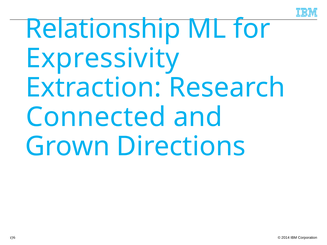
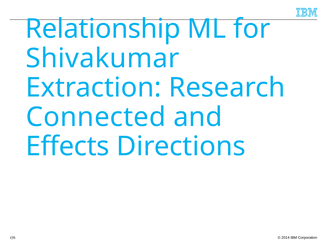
Expressivity: Expressivity -> Shivakumar (102, 58)
Grown: Grown -> Effects (68, 147)
